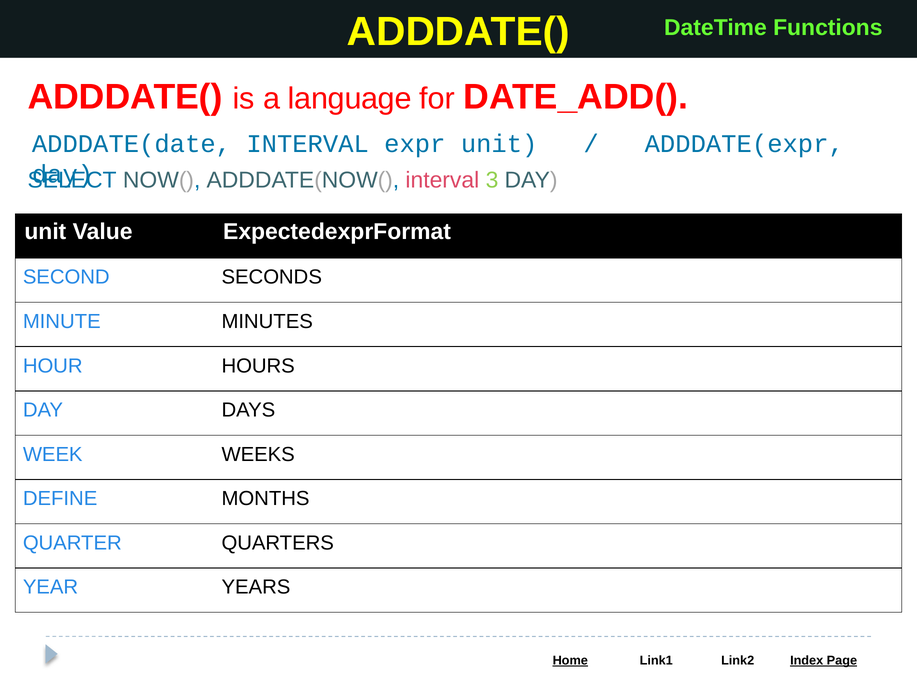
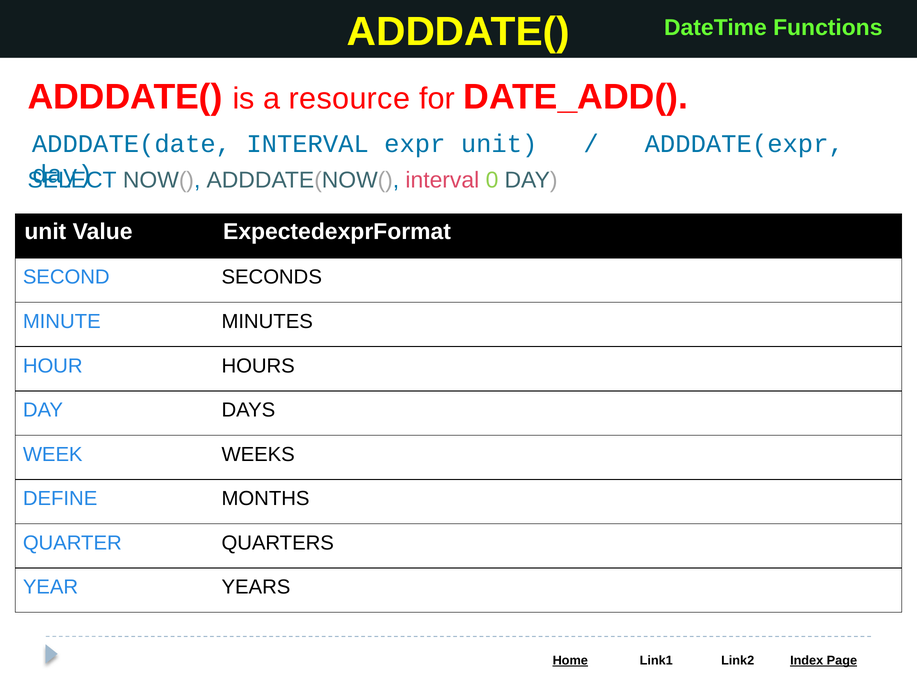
language: language -> resource (349, 99)
3: 3 -> 0 (492, 180)
